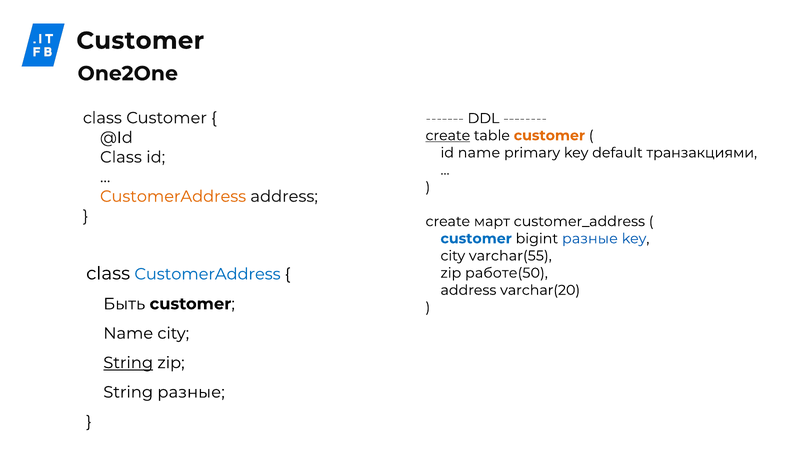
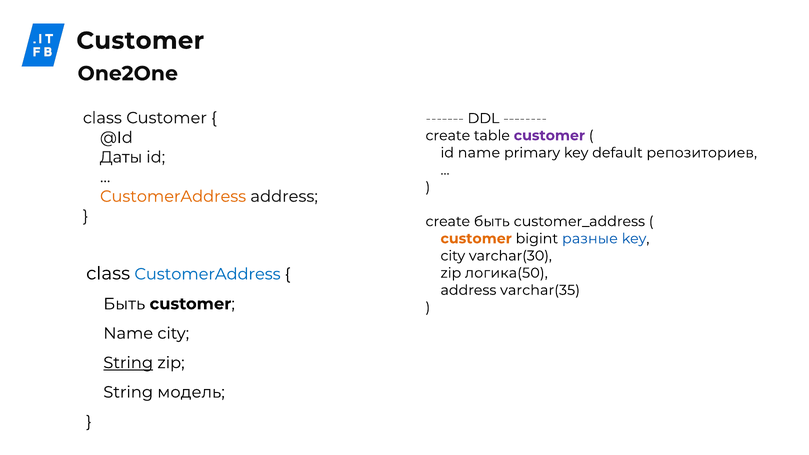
create underline: present -> none (448, 136)
customer colour: orange -> purple (549, 136)
транзакциями: транзакциями -> репозиториев (702, 153)
Class: Class -> Даты (121, 157)
create март: март -> быть (492, 221)
customer colour: blue -> orange (476, 239)
varchar(55: varchar(55 -> varchar(30 (510, 256)
работе(50: работе(50 -> логика(50 (506, 273)
varchar(20: varchar(20 -> varchar(35 (540, 290)
String разные: разные -> модель (191, 392)
